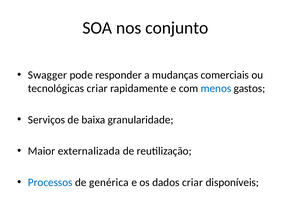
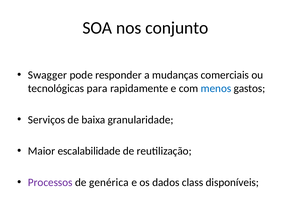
tecnológicas criar: criar -> para (97, 88)
externalizada: externalizada -> escalabilidade (89, 151)
Processos colour: blue -> purple (50, 182)
dados criar: criar -> class (193, 182)
